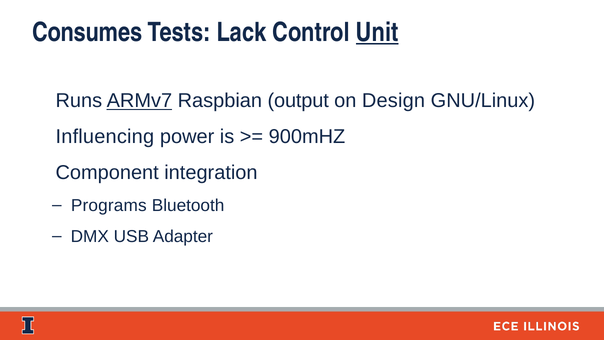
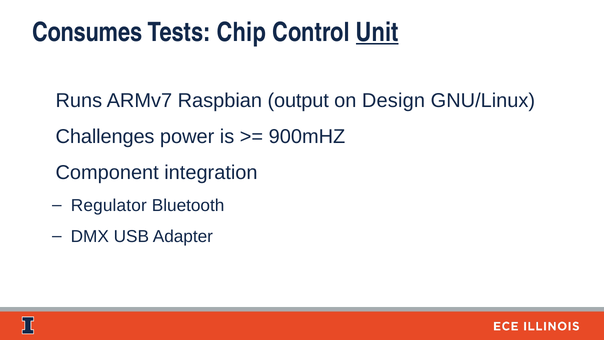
Lack: Lack -> Chip (241, 32)
ARMv7 underline: present -> none (139, 101)
Influencing: Influencing -> Challenges (105, 137)
Programs: Programs -> Regulator (109, 205)
